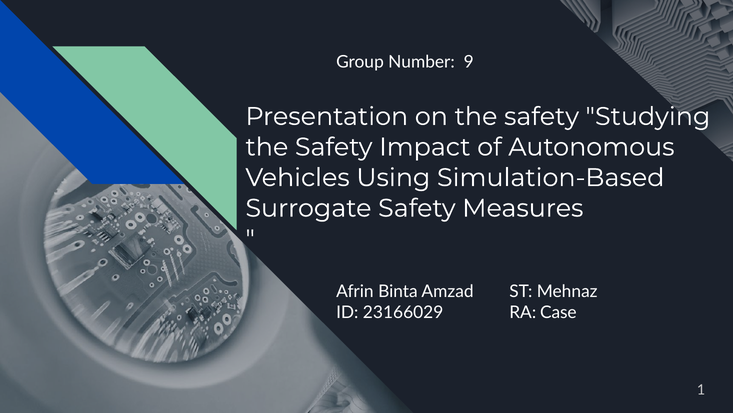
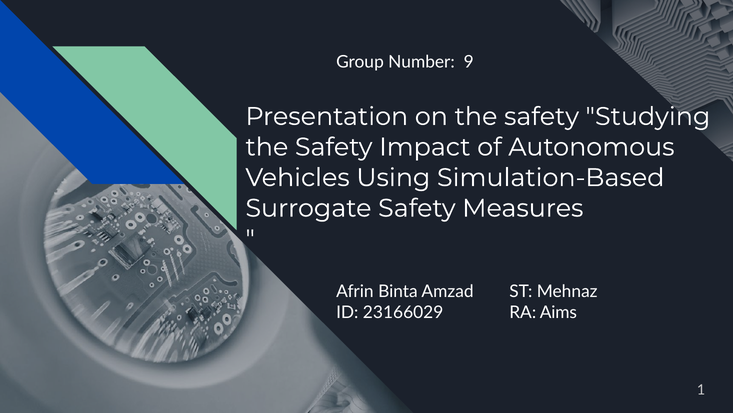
Case: Case -> Aims (558, 312)
